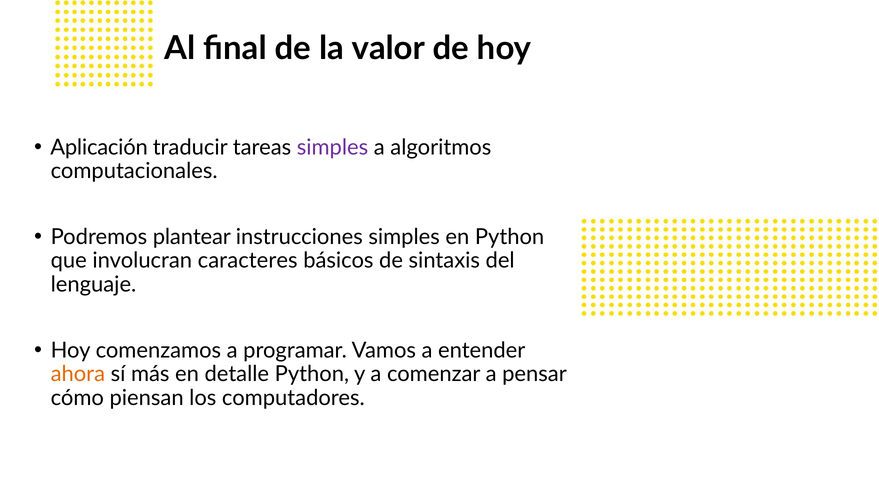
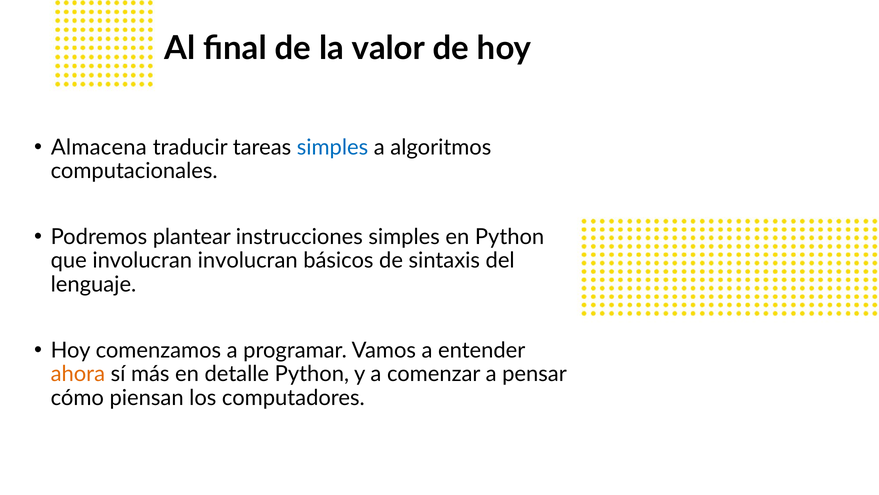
Aplicación: Aplicación -> Almacena (99, 147)
simples colour: purple -> blue (332, 147)
involucran caracteres: caracteres -> involucran (248, 260)
